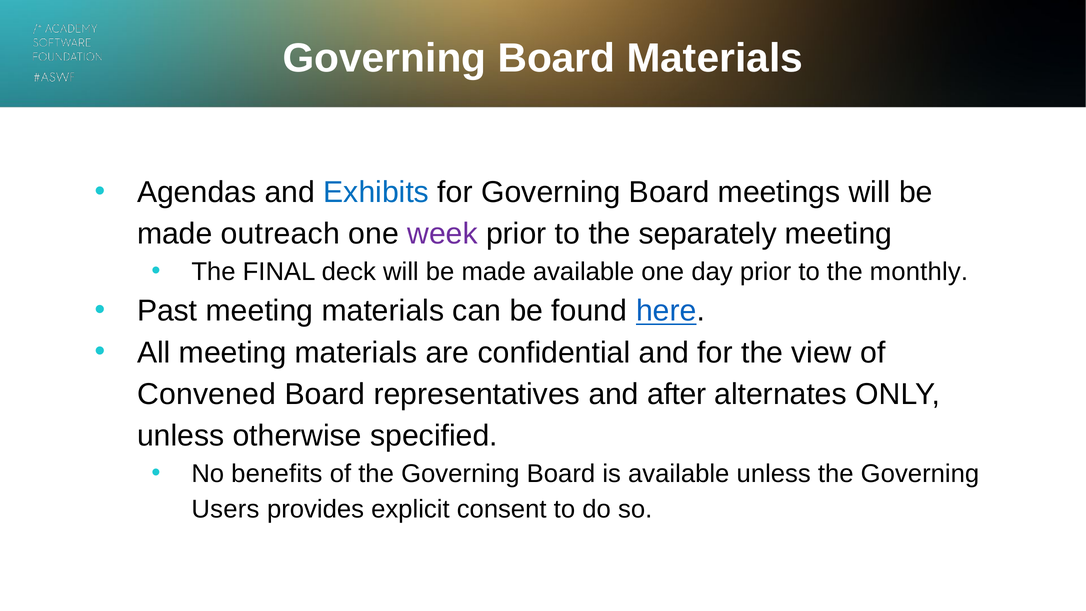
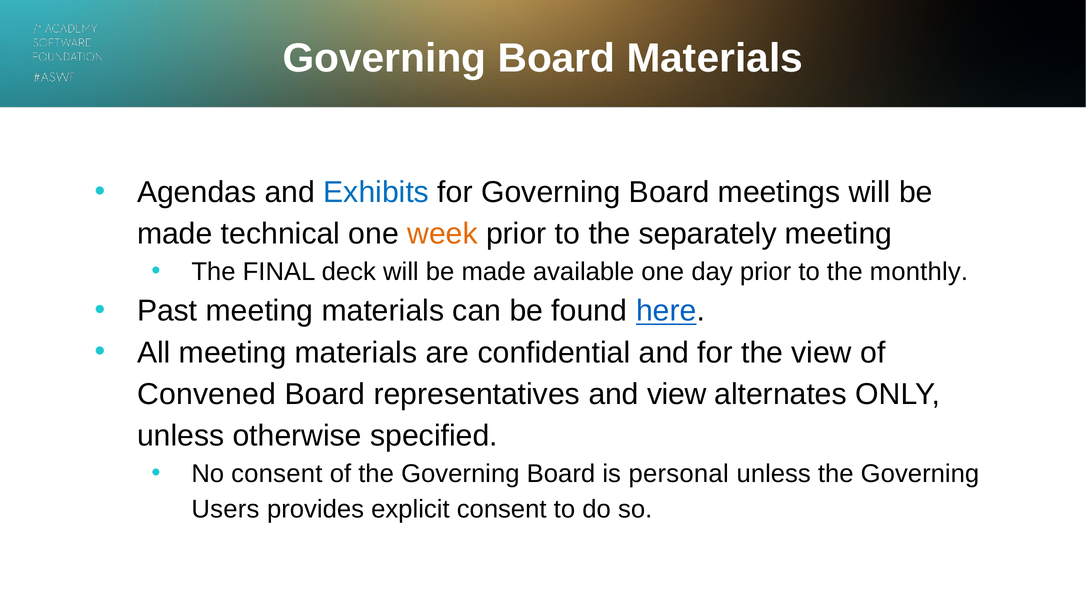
outreach: outreach -> technical (281, 234)
week colour: purple -> orange (442, 234)
and after: after -> view (677, 394)
No benefits: benefits -> consent (277, 474)
is available: available -> personal (679, 474)
